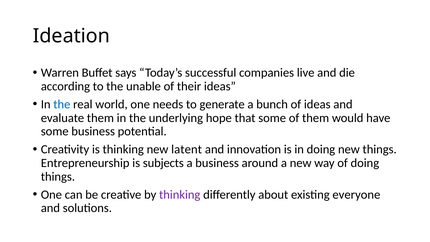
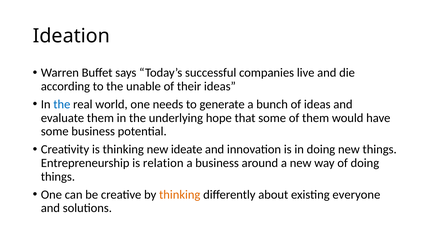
latent: latent -> ideate (187, 149)
subjects: subjects -> relation (163, 163)
thinking colour: purple -> orange (180, 195)
